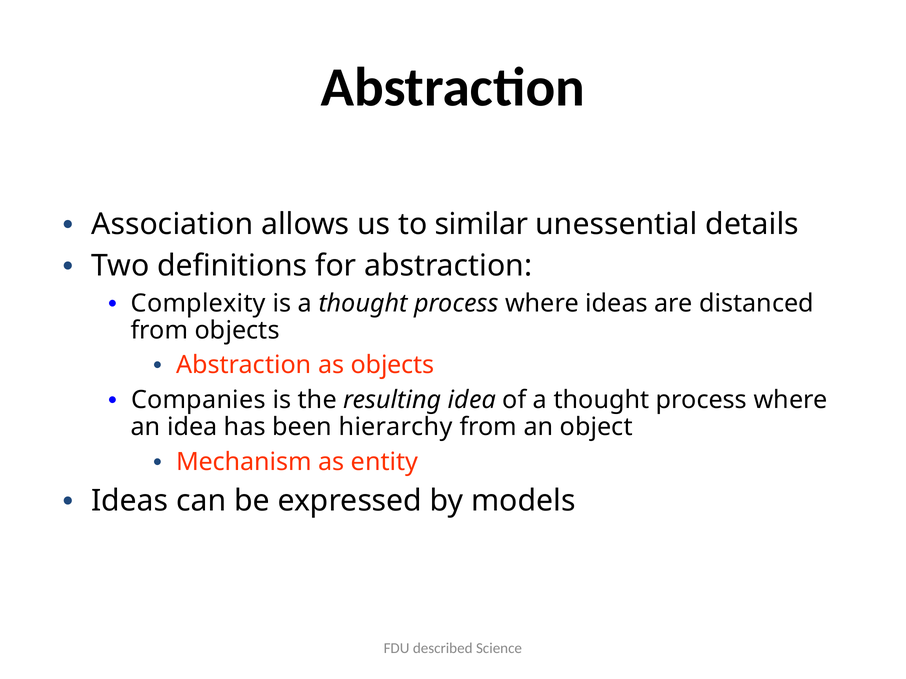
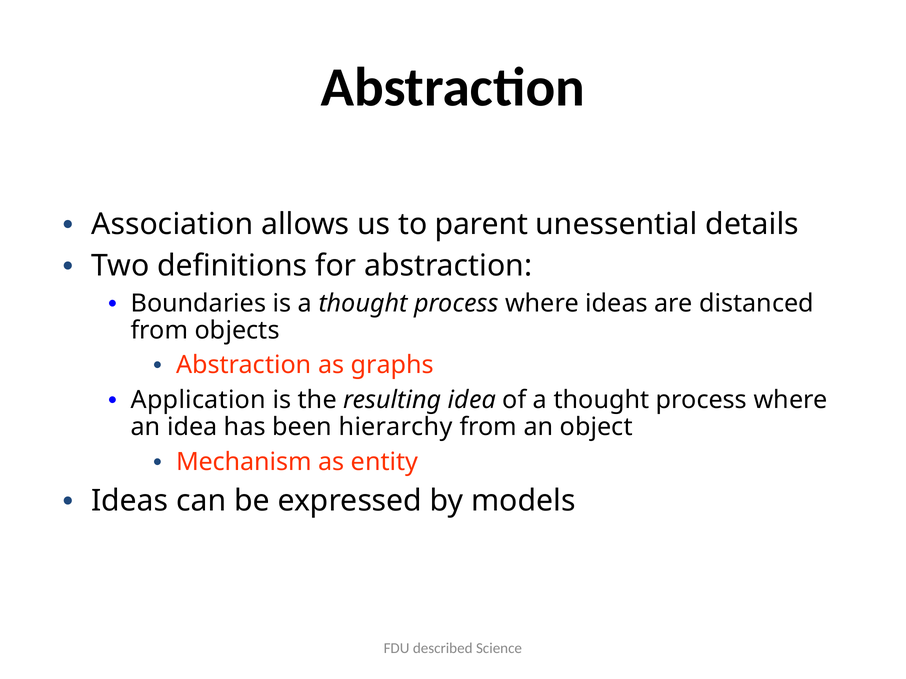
similar: similar -> parent (481, 224)
Complexity: Complexity -> Boundaries (198, 303)
as objects: objects -> graphs (392, 365)
Companies: Companies -> Application (198, 400)
